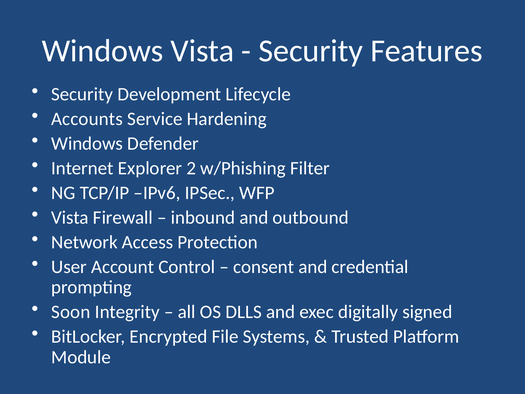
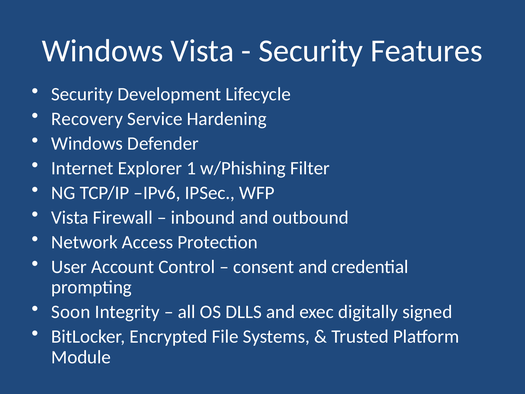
Accounts: Accounts -> Recovery (87, 119)
2: 2 -> 1 (191, 168)
